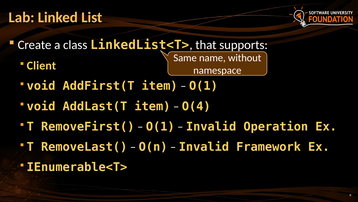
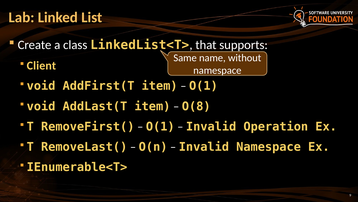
O(4: O(4 -> O(8 (196, 106)
Invalid Framework: Framework -> Namespace (269, 147)
